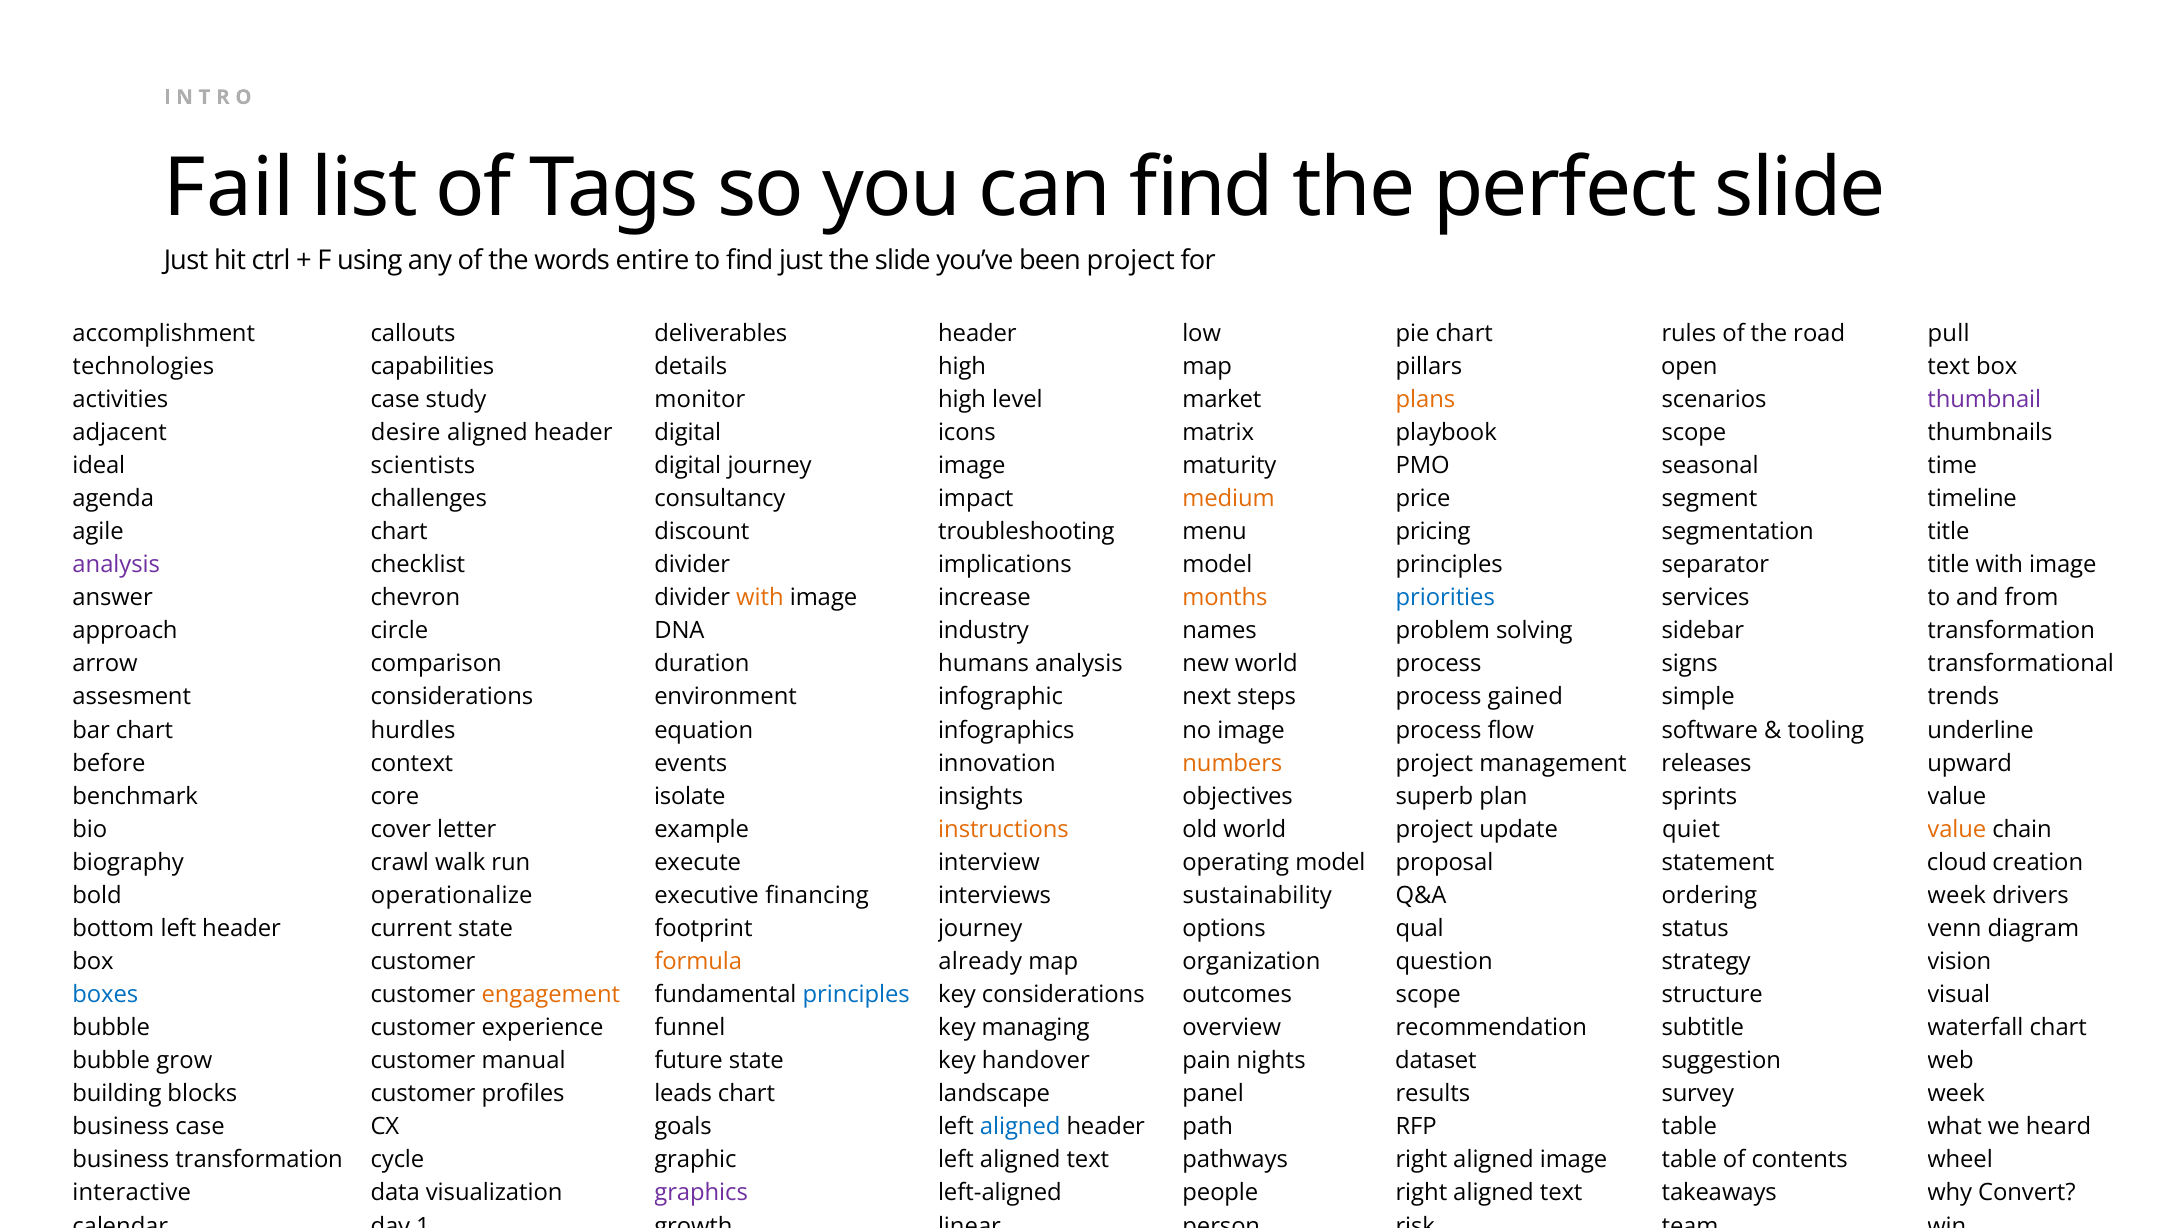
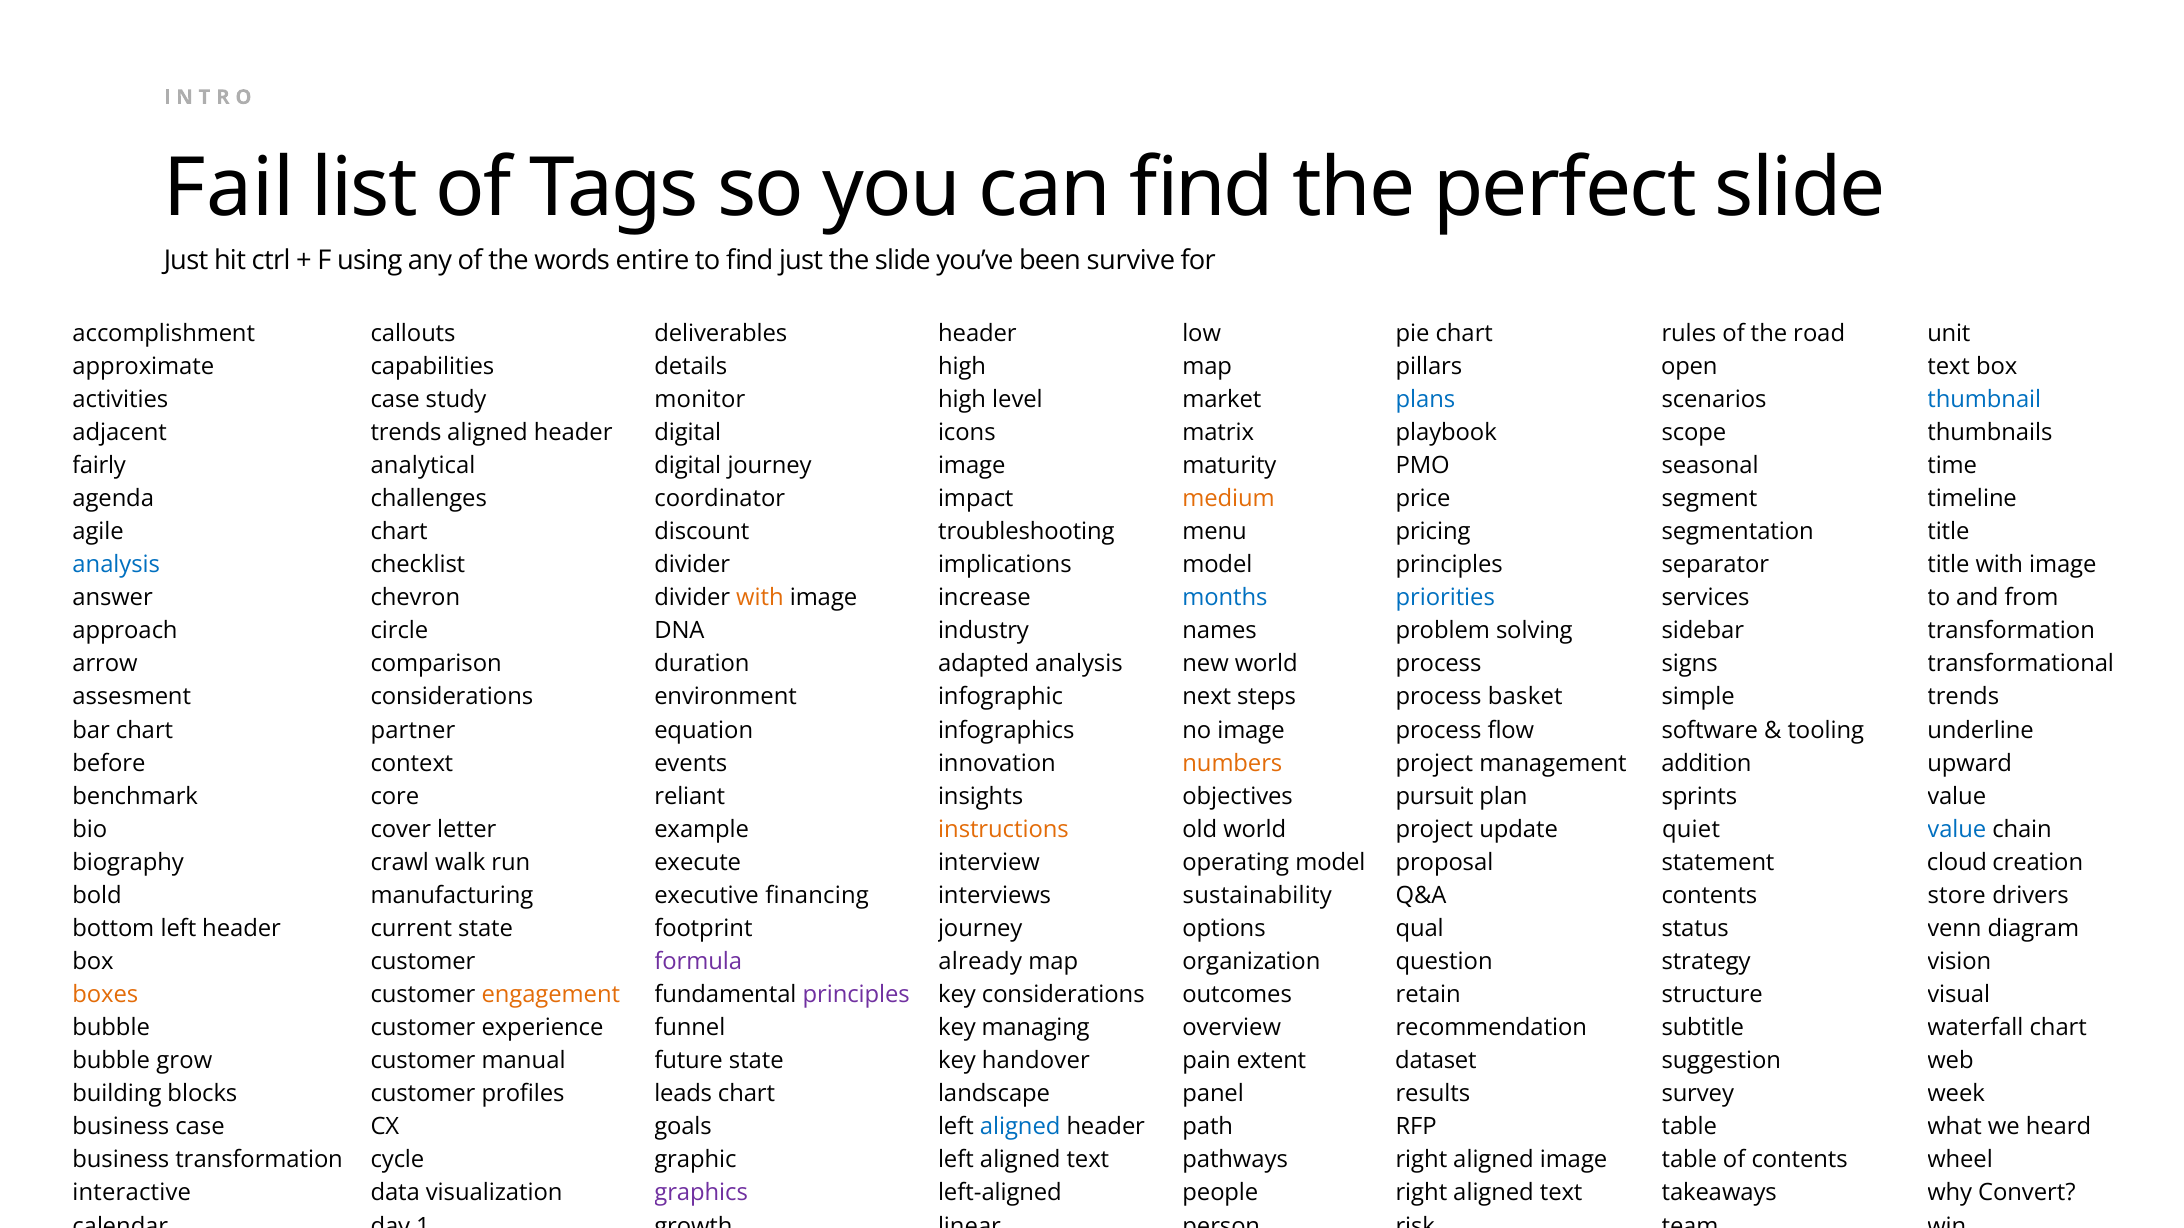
been project: project -> survive (1131, 261)
pull: pull -> unit (1949, 333)
technologies: technologies -> approximate (143, 367)
plans colour: orange -> blue (1425, 400)
thumbnail colour: purple -> blue (1984, 400)
desire: desire -> trends (406, 433)
ideal: ideal -> fairly (99, 466)
scientists: scientists -> analytical (423, 466)
consultancy: consultancy -> coordinator (720, 499)
analysis colour: purple -> blue (116, 565)
months colour: orange -> blue (1225, 598)
humans: humans -> adapted (984, 664)
gained: gained -> basket (1525, 697)
hurdles: hurdles -> partner (413, 730)
releases: releases -> addition (1706, 764)
isolate: isolate -> reliant (690, 797)
superb: superb -> pursuit (1435, 797)
value colour: orange -> blue (1957, 830)
operationalize: operationalize -> manufacturing (452, 896)
ordering: ordering -> contents (1709, 896)
week: week -> store (1957, 896)
formula colour: orange -> purple (698, 962)
boxes colour: blue -> orange (105, 995)
principles colour: blue -> purple (856, 995)
scope: scope -> retain (1428, 995)
nights: nights -> extent (1271, 1061)
